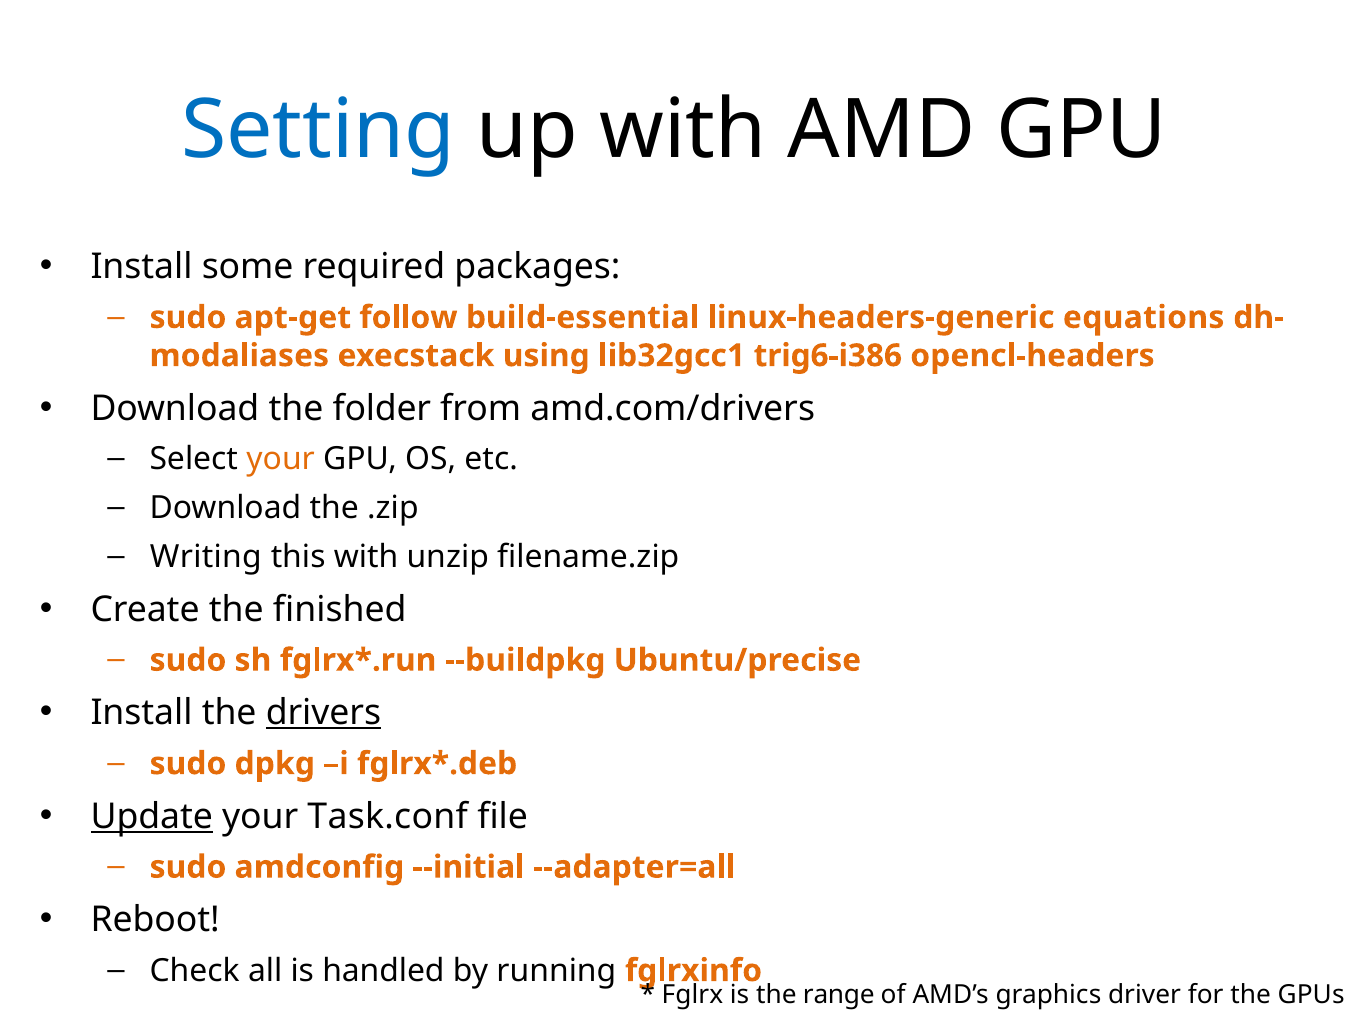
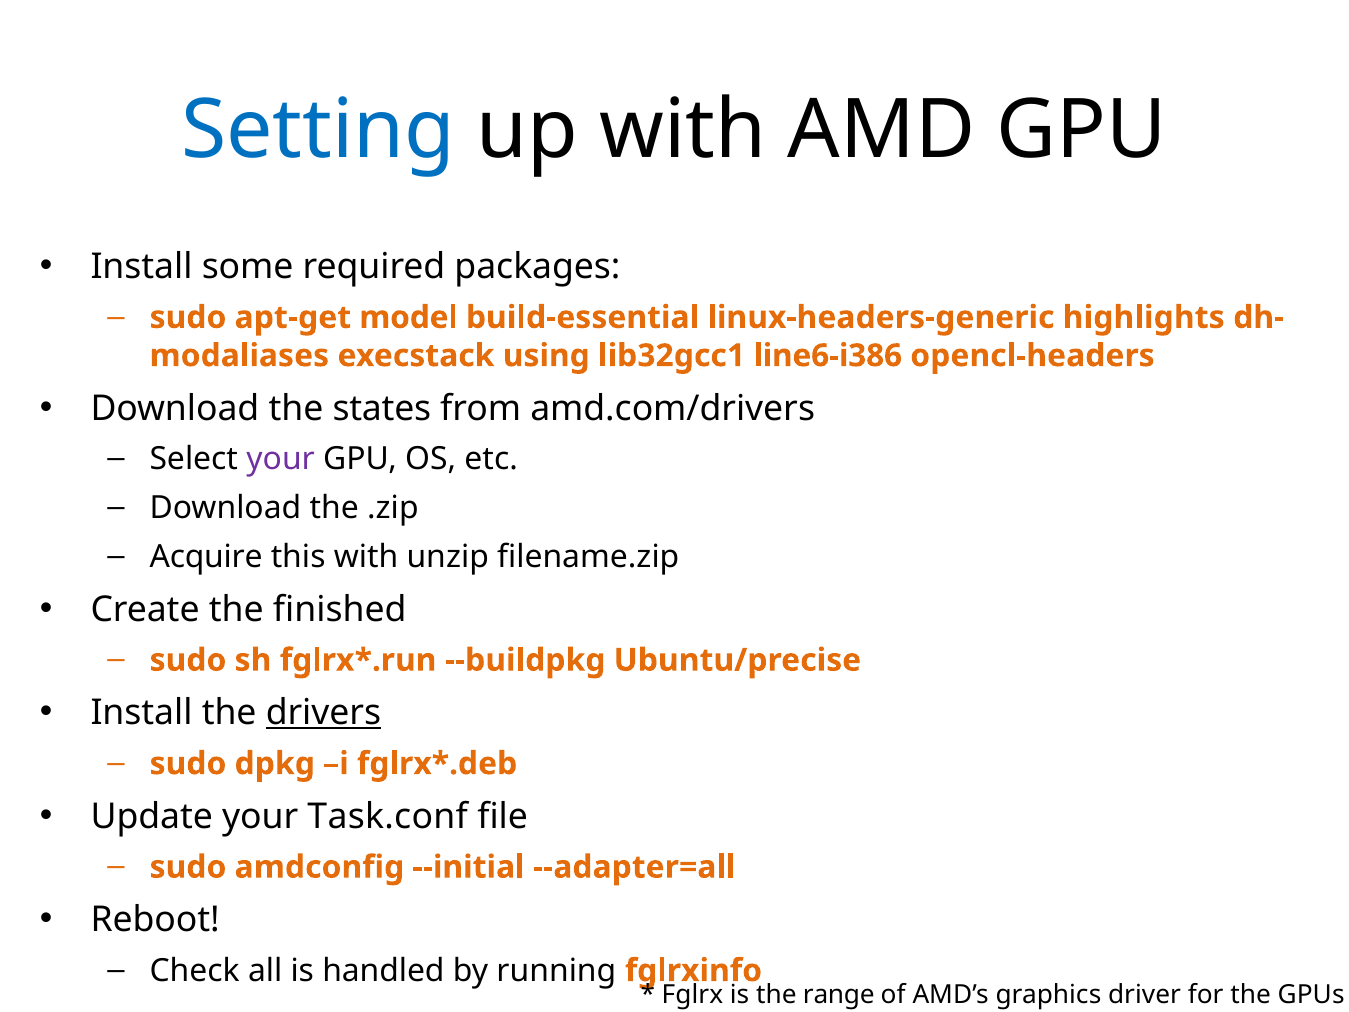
follow: follow -> model (409, 317)
equations: equations -> highlights (1144, 317)
trig6-i386: trig6-i386 -> line6-i386 (828, 356)
folder: folder -> states (382, 408)
your colour: orange -> purple (281, 459)
Writing: Writing -> Acquire (206, 557)
Update underline: present -> none (152, 816)
